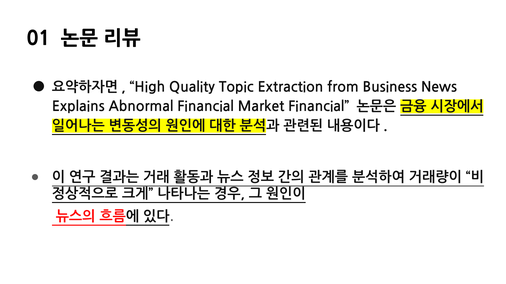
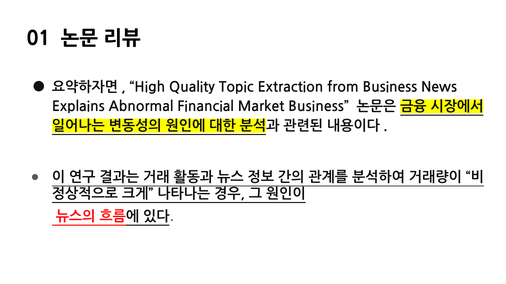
Market Financial: Financial -> Business (319, 107)
